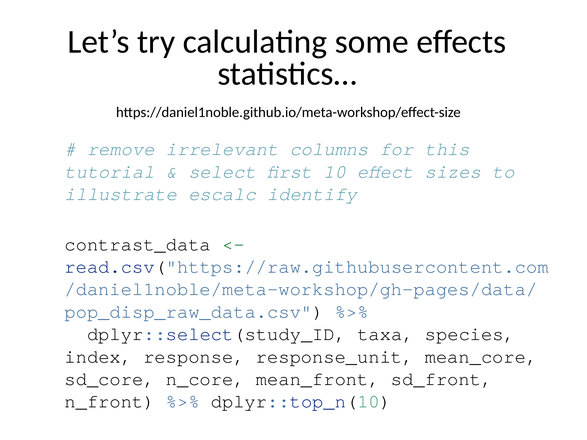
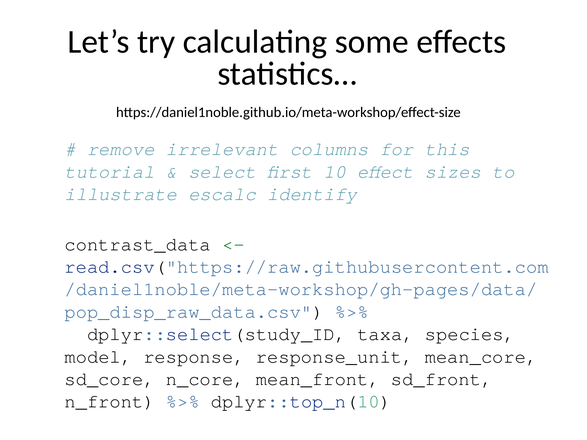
index: index -> model (98, 357)
